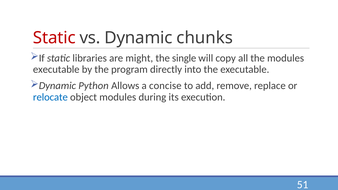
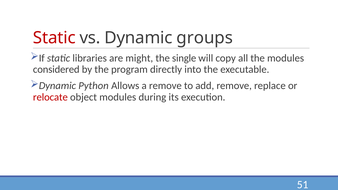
chunks: chunks -> groups (205, 38)
executable: executable -> considered (56, 69)
a concise: concise -> remove (165, 86)
relocate colour: blue -> red (50, 97)
